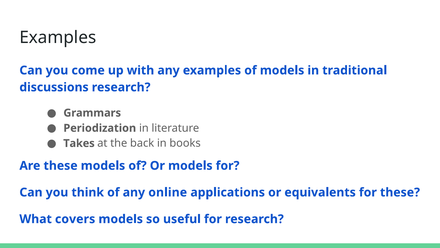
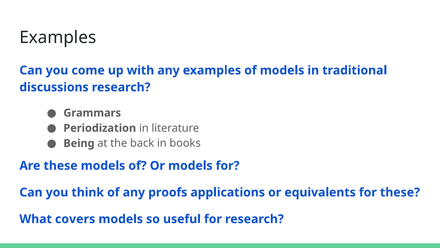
Takes: Takes -> Being (79, 143)
online: online -> proofs (168, 192)
